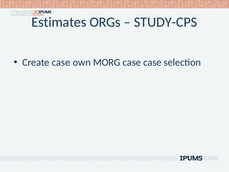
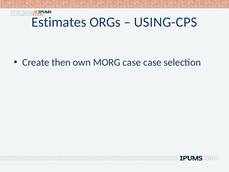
STUDY-CPS: STUDY-CPS -> USING-CPS (166, 22)
Create case: case -> then (61, 62)
